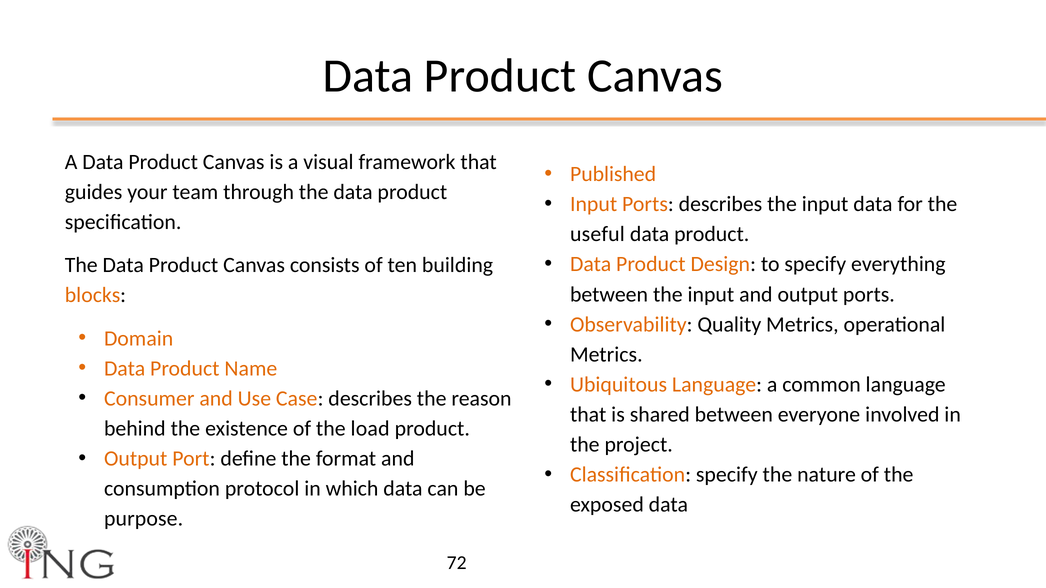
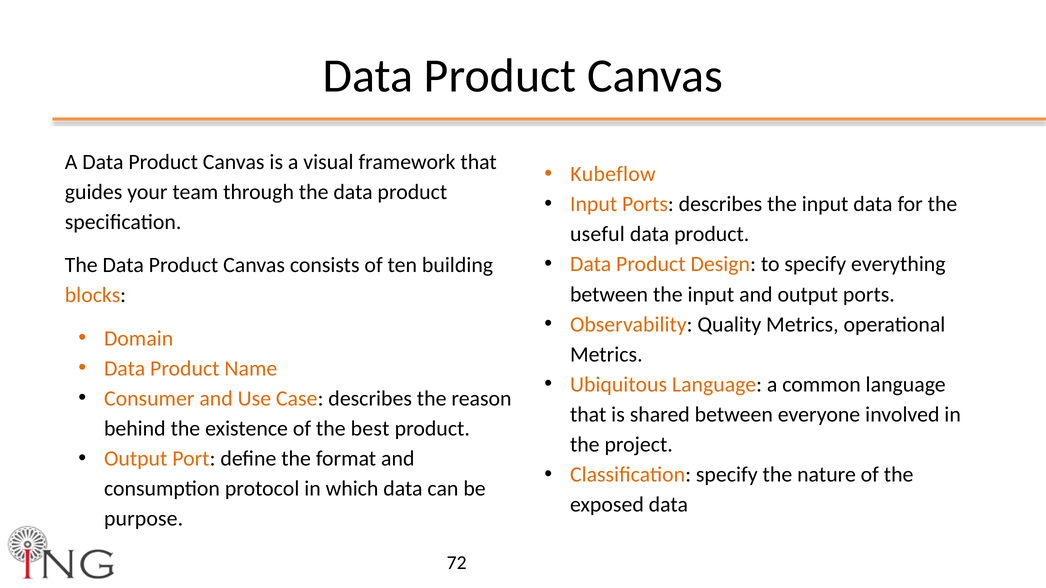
Published: Published -> Kubeflow (613, 174)
load: load -> best (370, 429)
